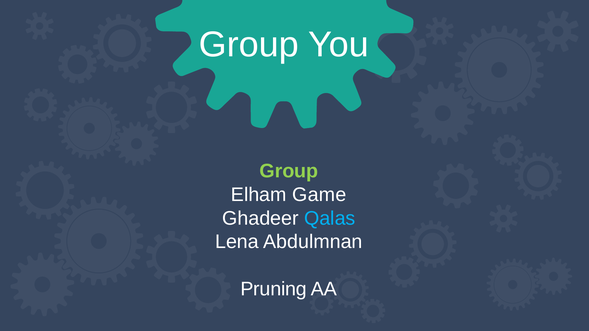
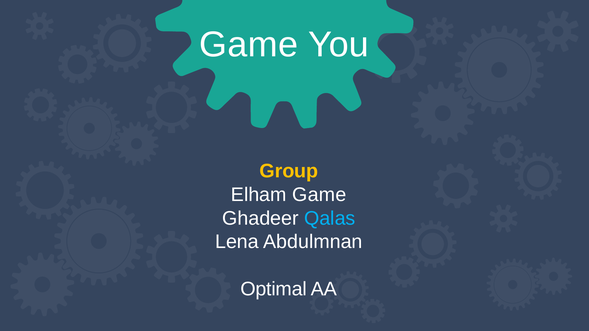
Group: Group -> Game (249, 45)
Group colour: light green -> yellow (289, 171)
Pruning: Pruning -> Optimal (274, 289)
